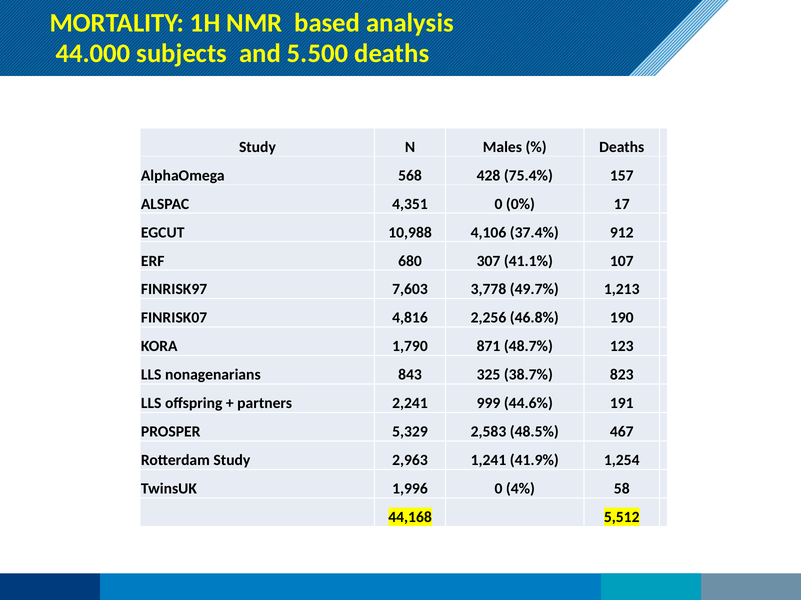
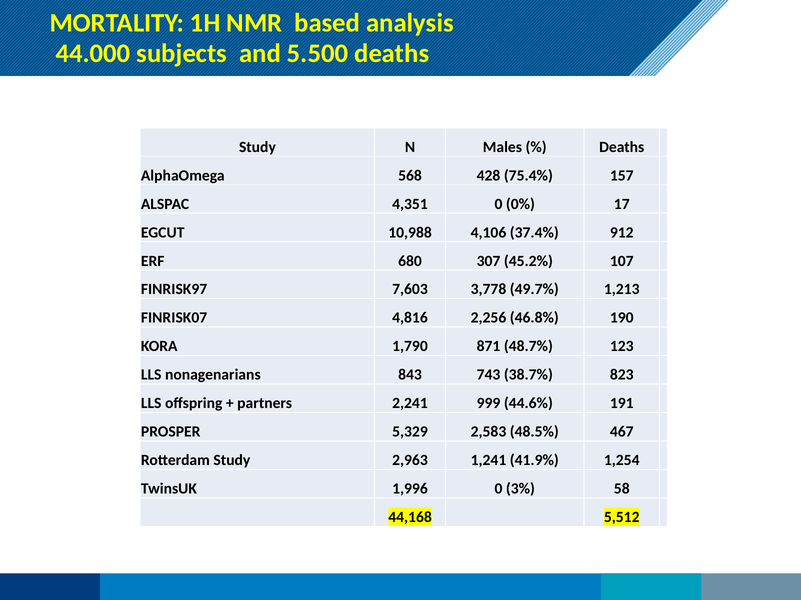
41.1%: 41.1% -> 45.2% (528, 261)
325: 325 -> 743 (488, 375)
4%: 4% -> 3% (520, 489)
